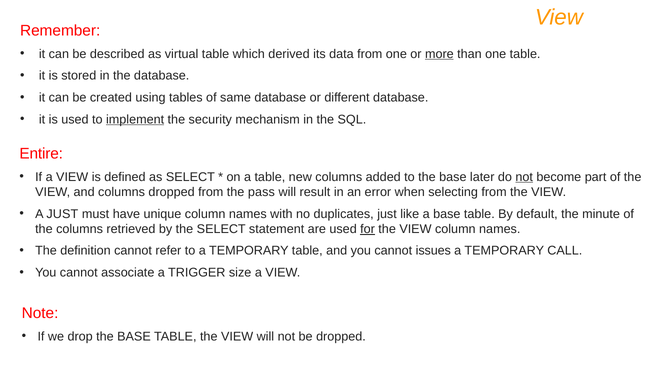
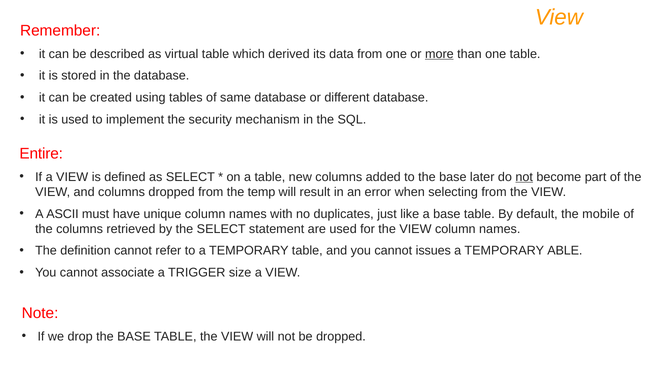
implement underline: present -> none (135, 119)
pass: pass -> temp (262, 192)
A JUST: JUST -> ASCII (62, 214)
minute: minute -> mobile (601, 214)
for underline: present -> none (368, 229)
CALL: CALL -> ABLE (565, 251)
